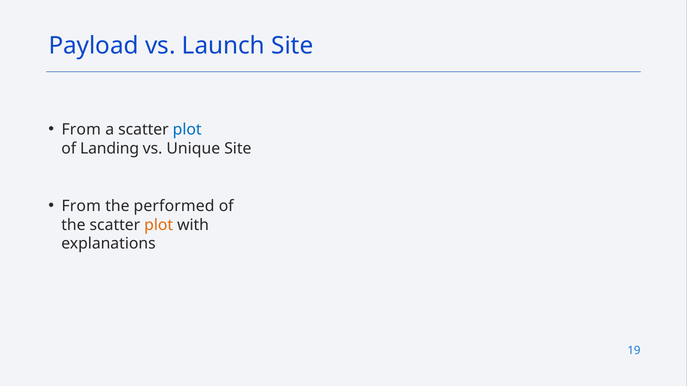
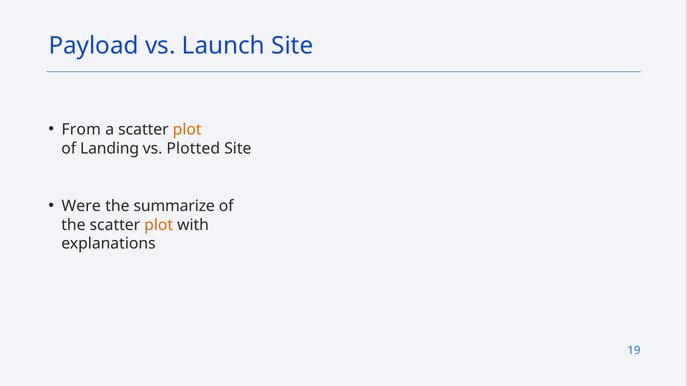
plot colour: blue -> orange (187, 130)
Unique: Unique -> Plotted (193, 149)
From: From -> Were (81, 206)
performed: performed -> summarize (174, 206)
